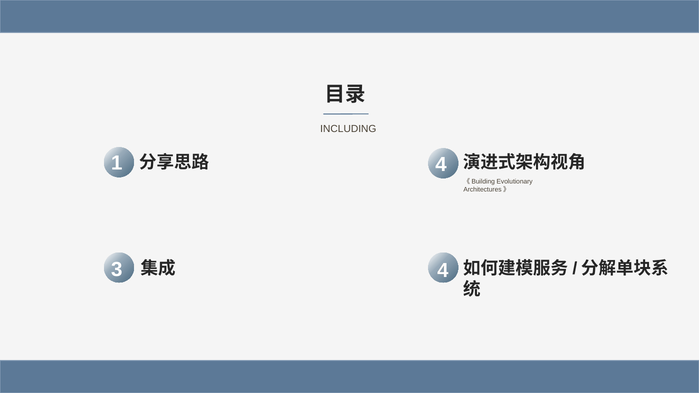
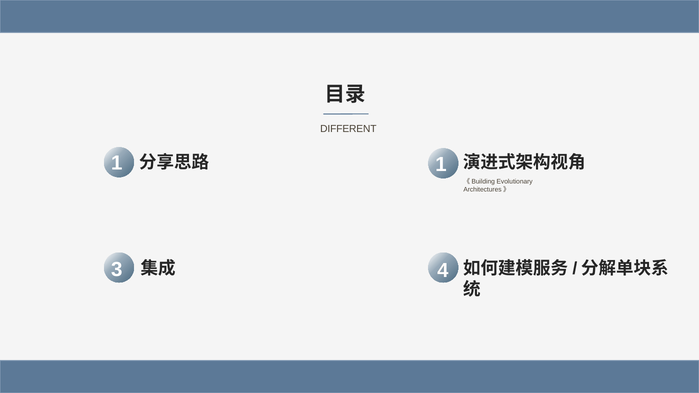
INCLUDING: INCLUDING -> DIFFERENT (348, 129)
1 4: 4 -> 1 (441, 165)
